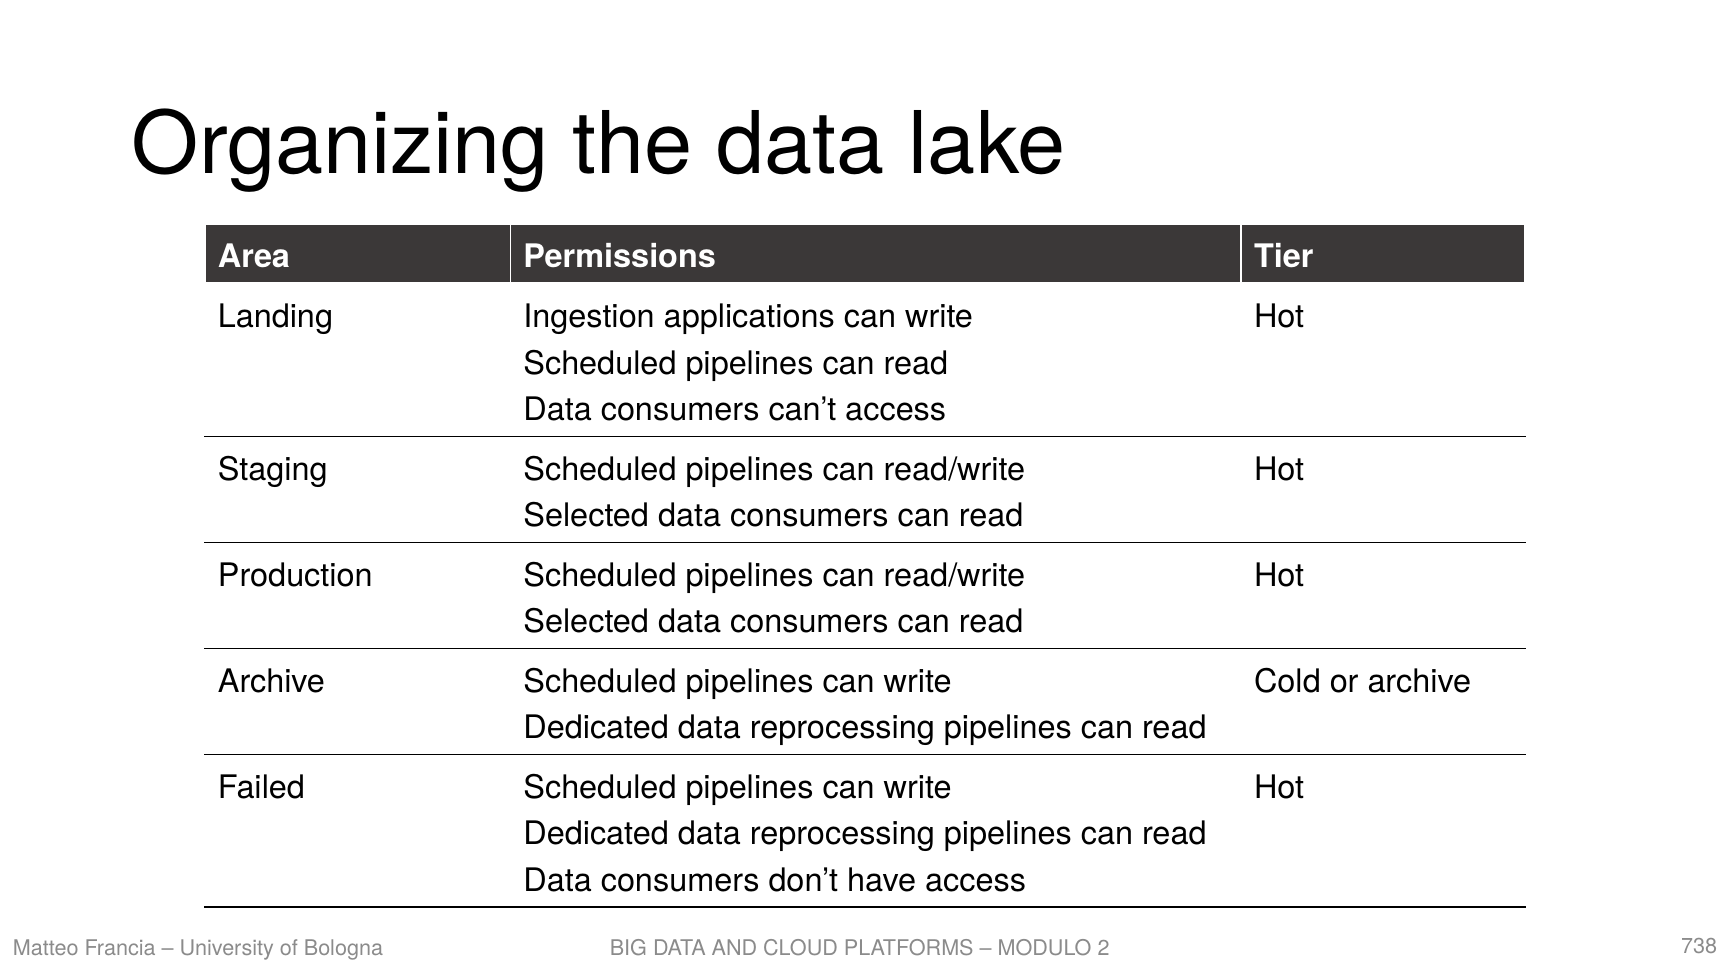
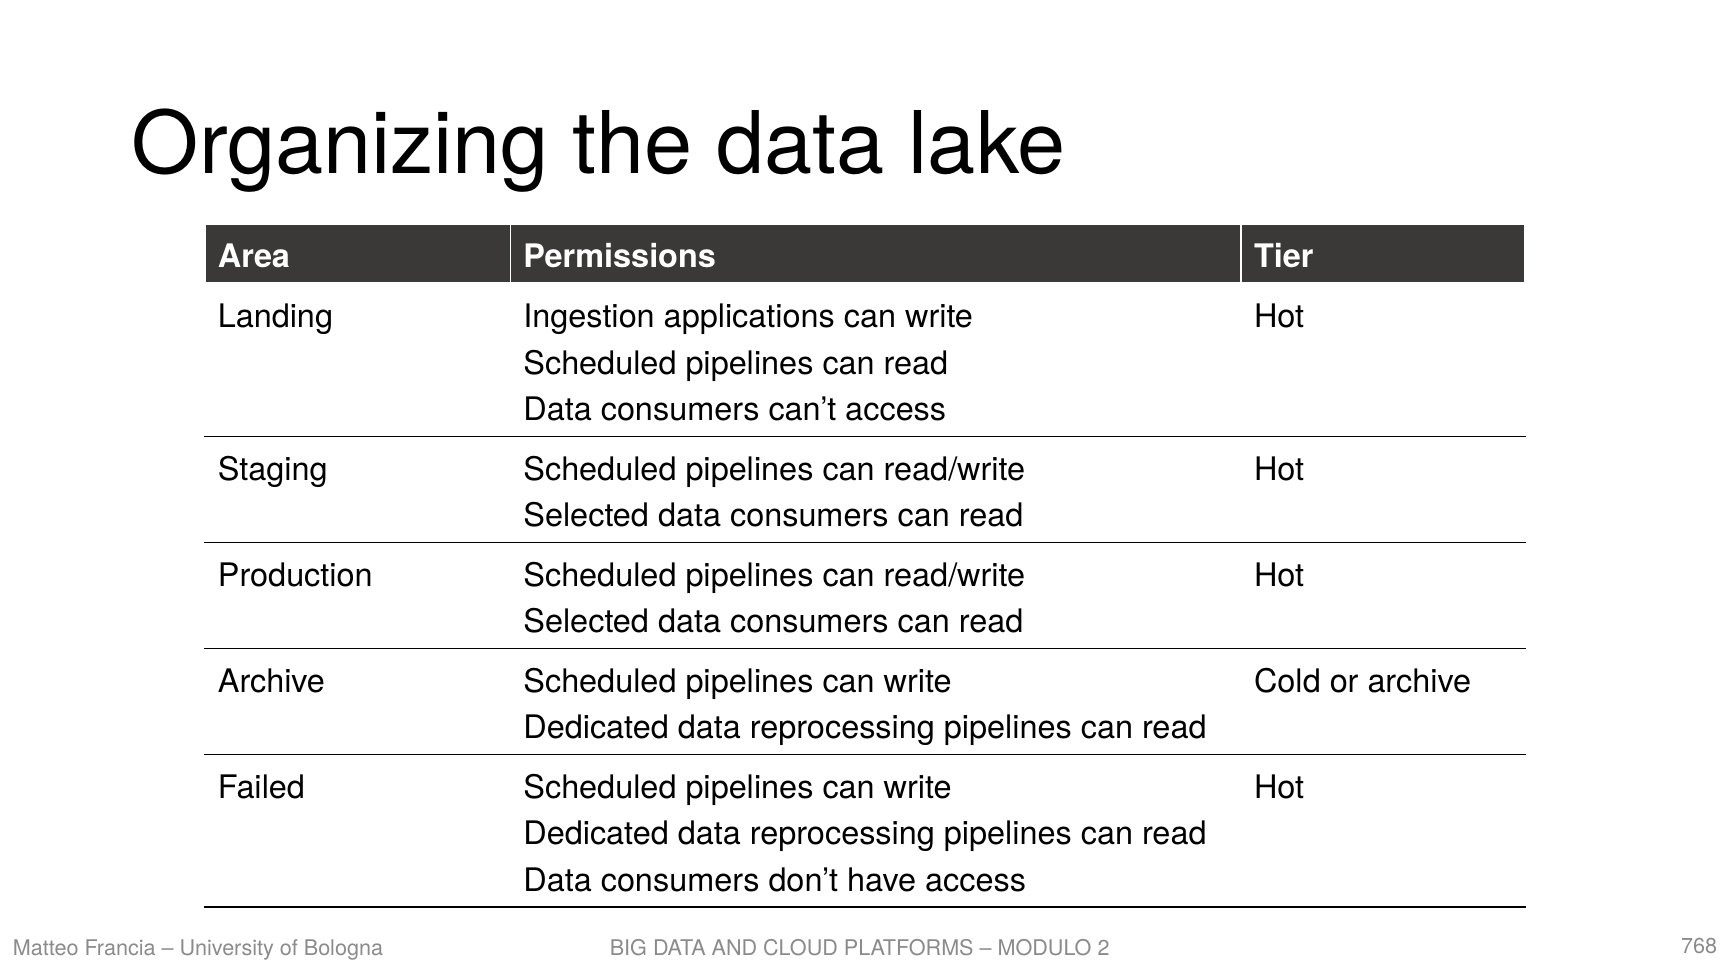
738: 738 -> 768 (1699, 946)
